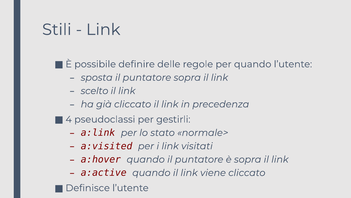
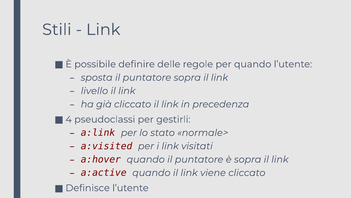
scelto: scelto -> livello (94, 91)
